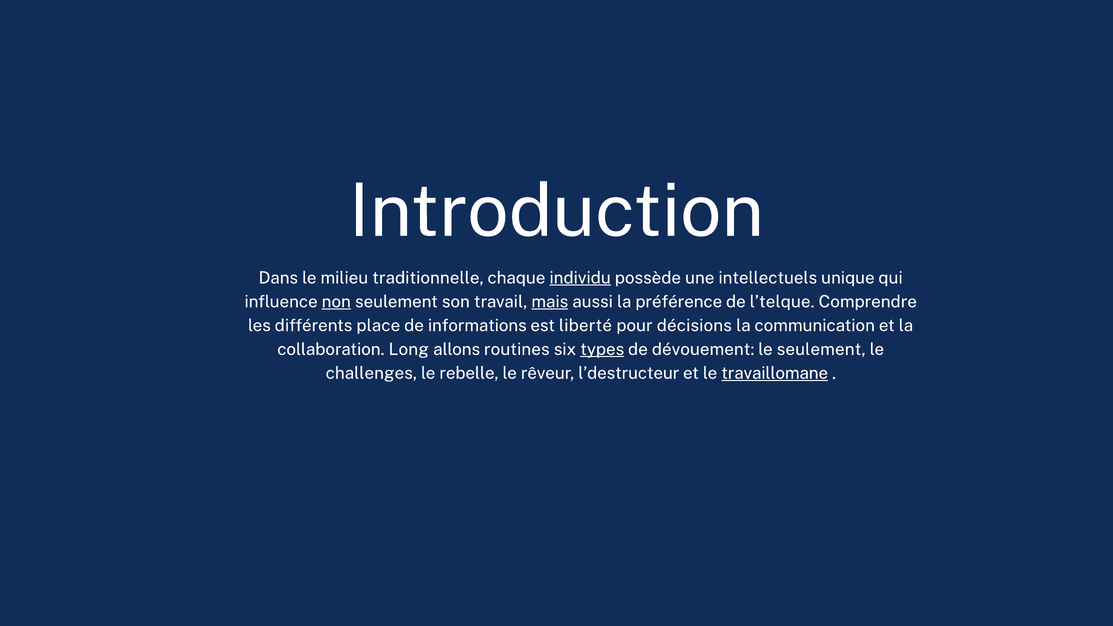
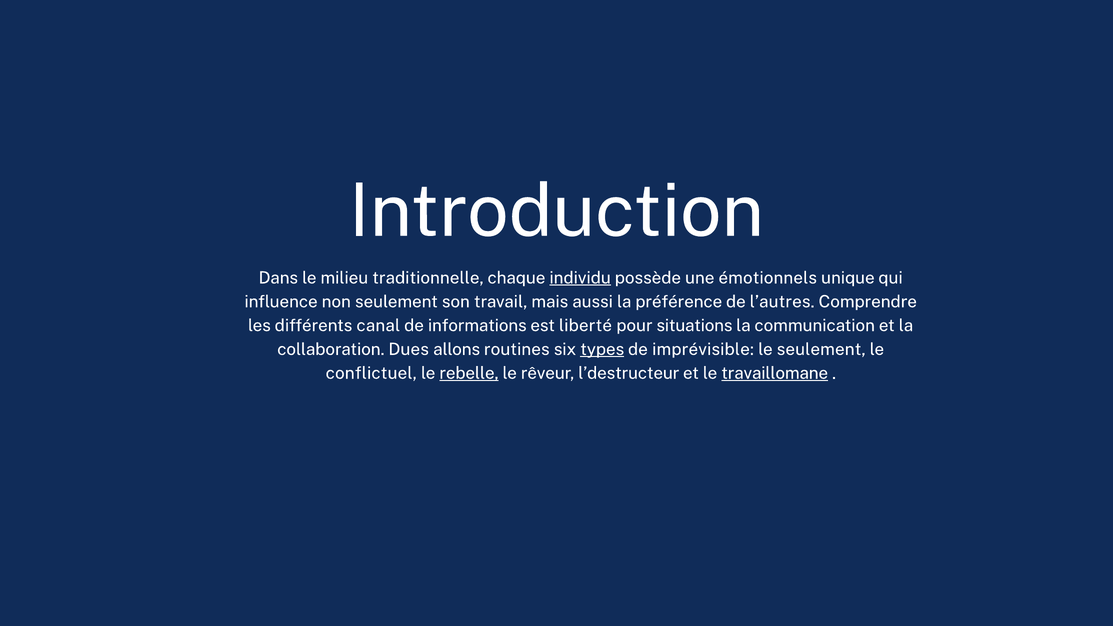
intellectuels: intellectuels -> émotionnels (768, 278)
non underline: present -> none (336, 302)
mais underline: present -> none (550, 302)
l’telque: l’telque -> l’autres (782, 302)
place: place -> canal (378, 326)
décisions: décisions -> situations (694, 326)
Long: Long -> Dues (409, 349)
dévouement: dévouement -> imprévisible (703, 349)
challenges: challenges -> conflictuel (371, 373)
rebelle underline: none -> present (469, 373)
